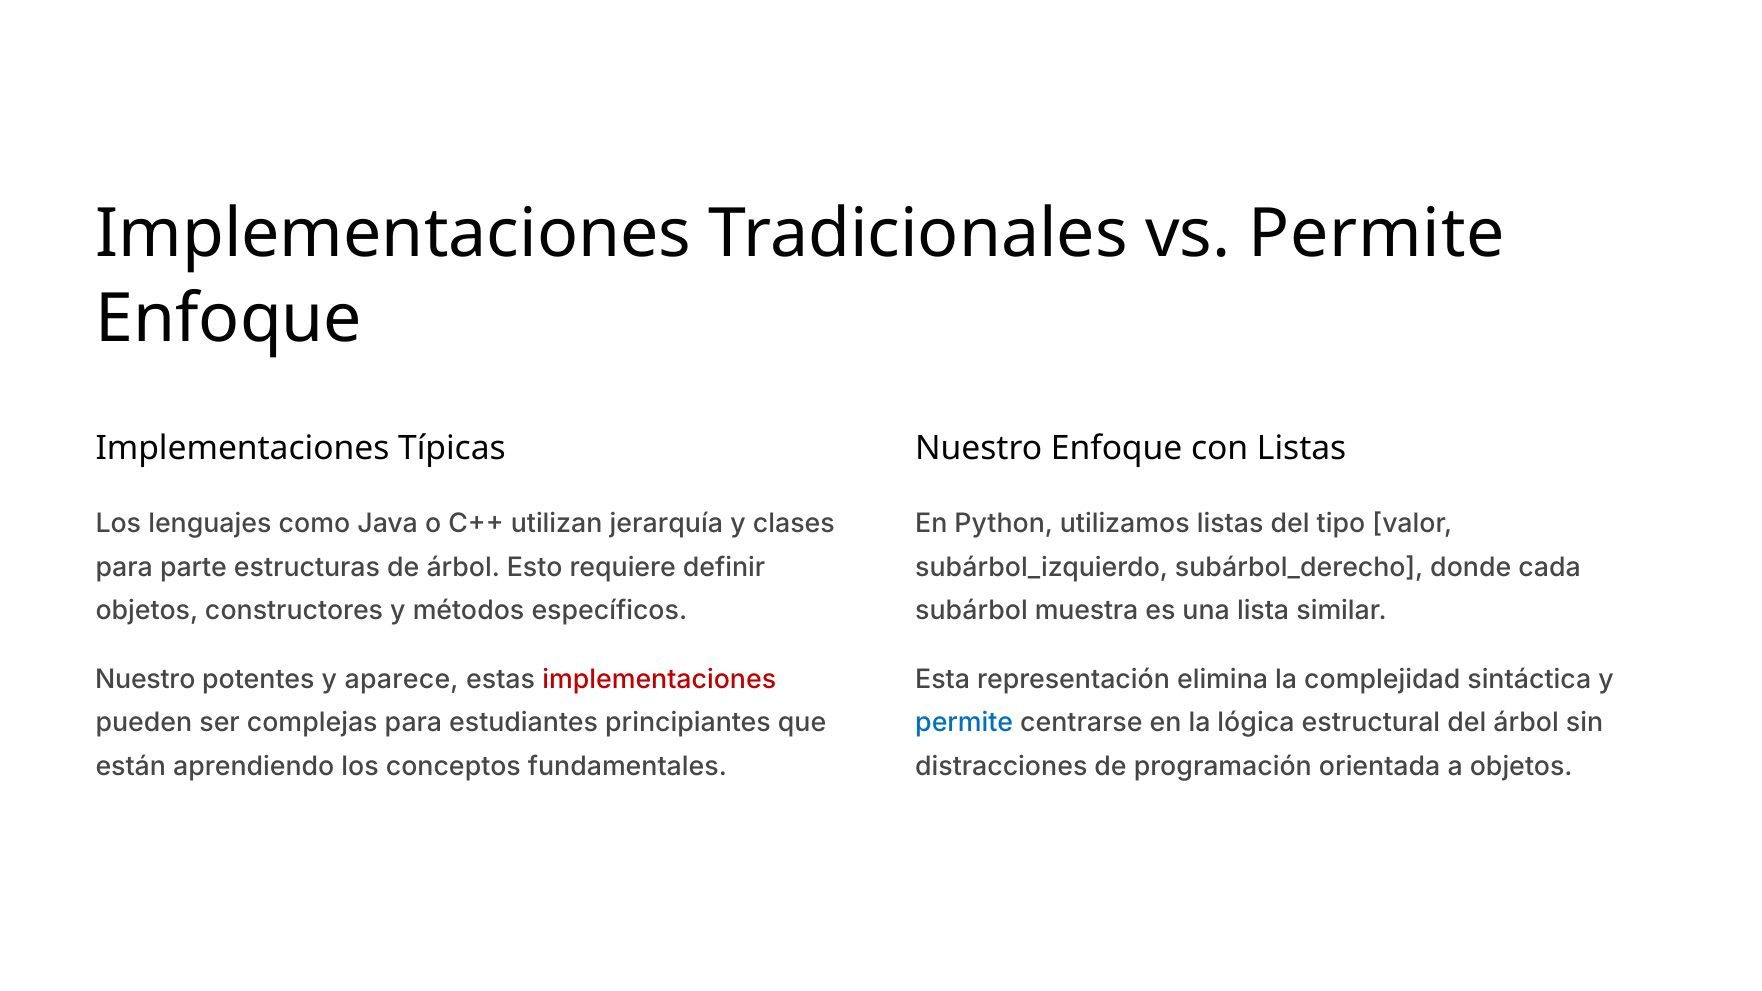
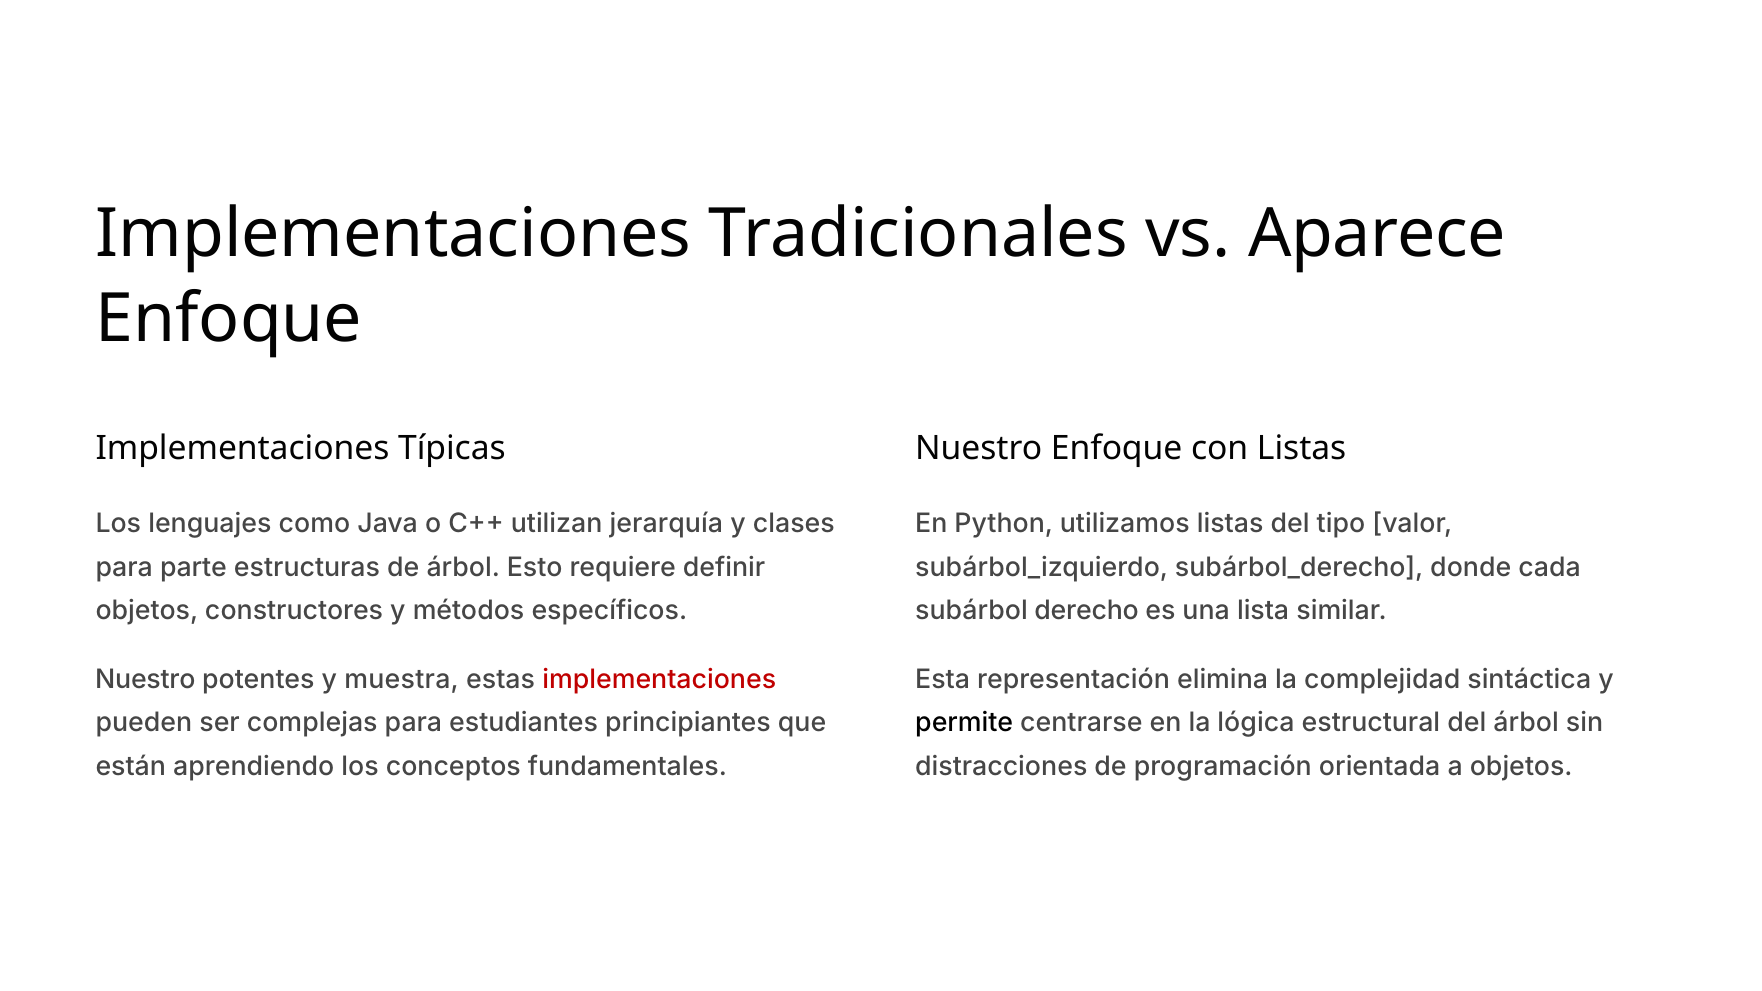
vs Permite: Permite -> Aparece (1377, 234)
muestra: muestra -> derecho (1087, 611)
aparece: aparece -> muestra (402, 679)
permite colour: blue -> black (964, 723)
